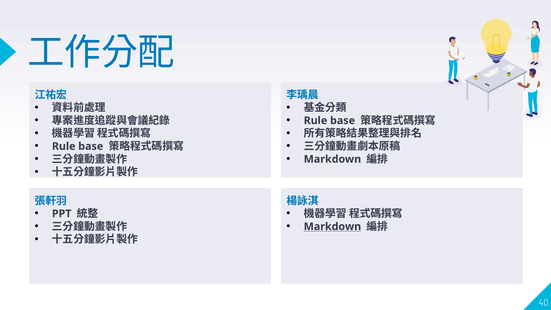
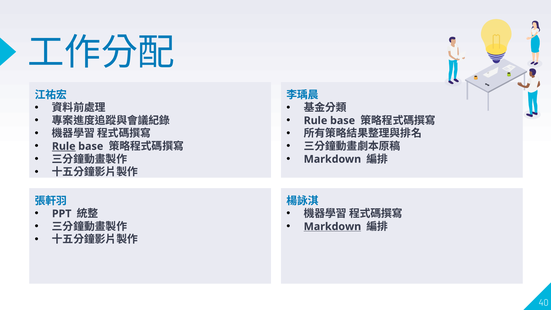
Rule underline: none -> present (64, 146)
